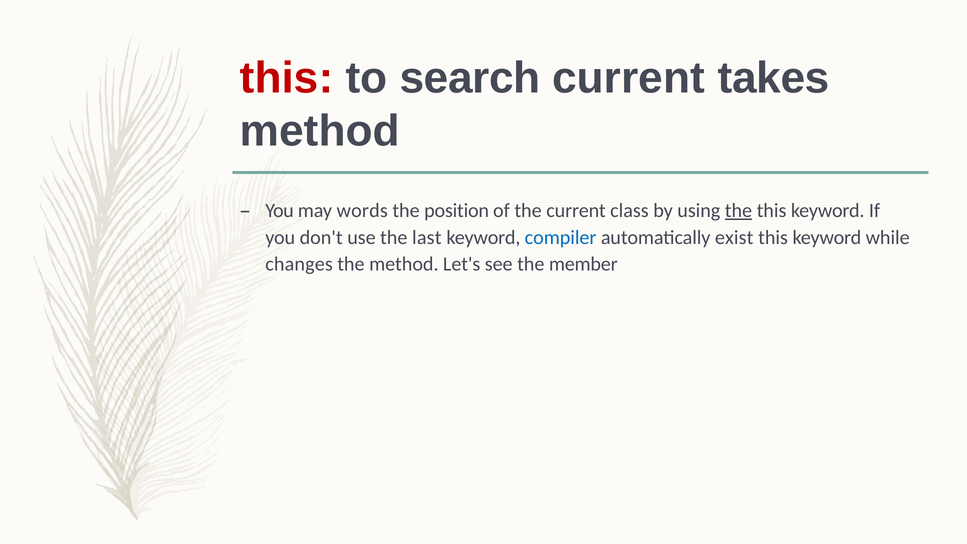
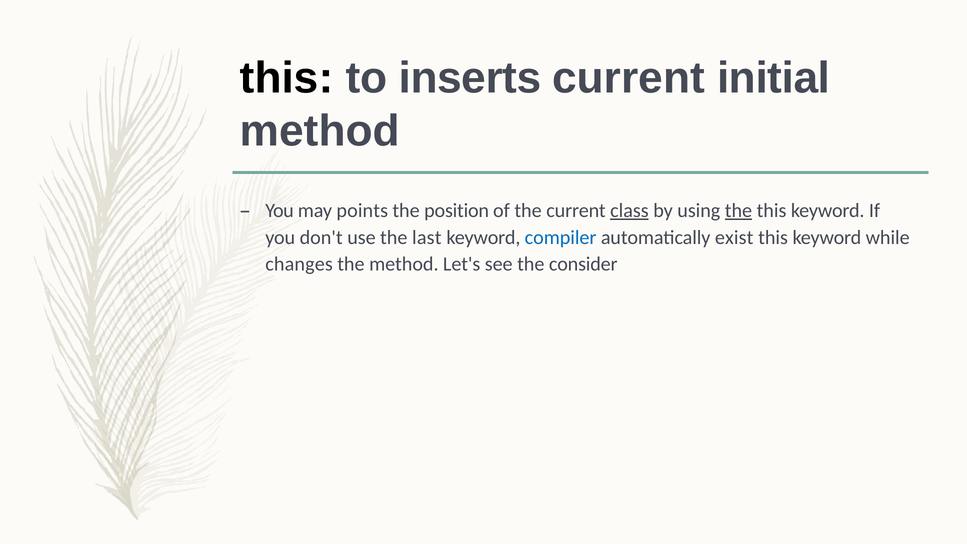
this colour: red -> black (287, 78)
search: search -> inserts (470, 78)
takes: takes -> initial (774, 78)
words: words -> points (362, 211)
class underline: none -> present (629, 211)
member: member -> consider (583, 264)
